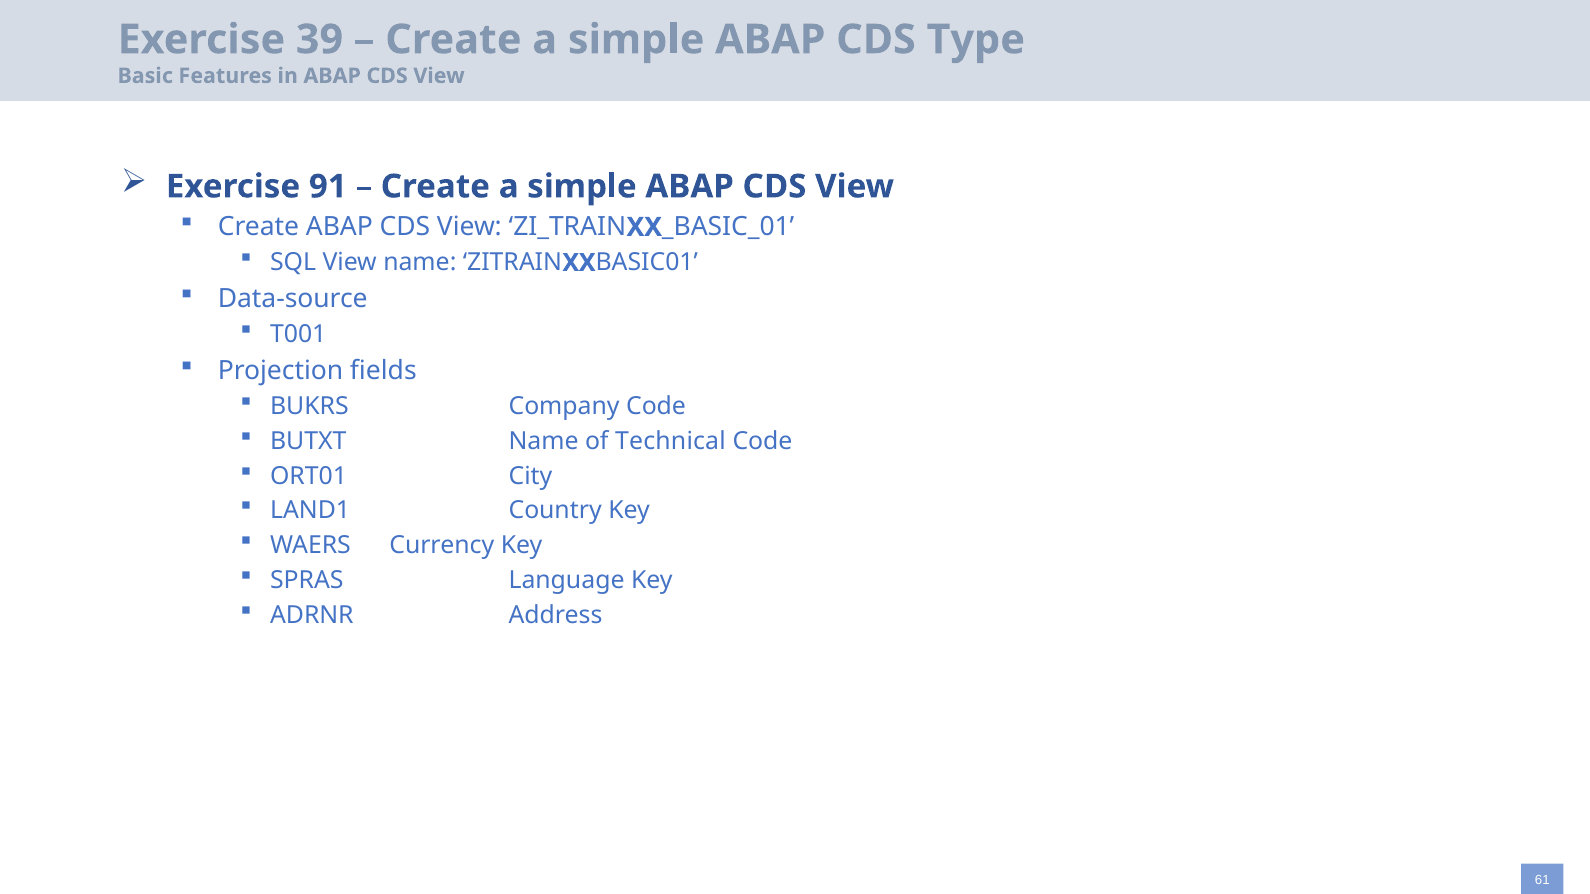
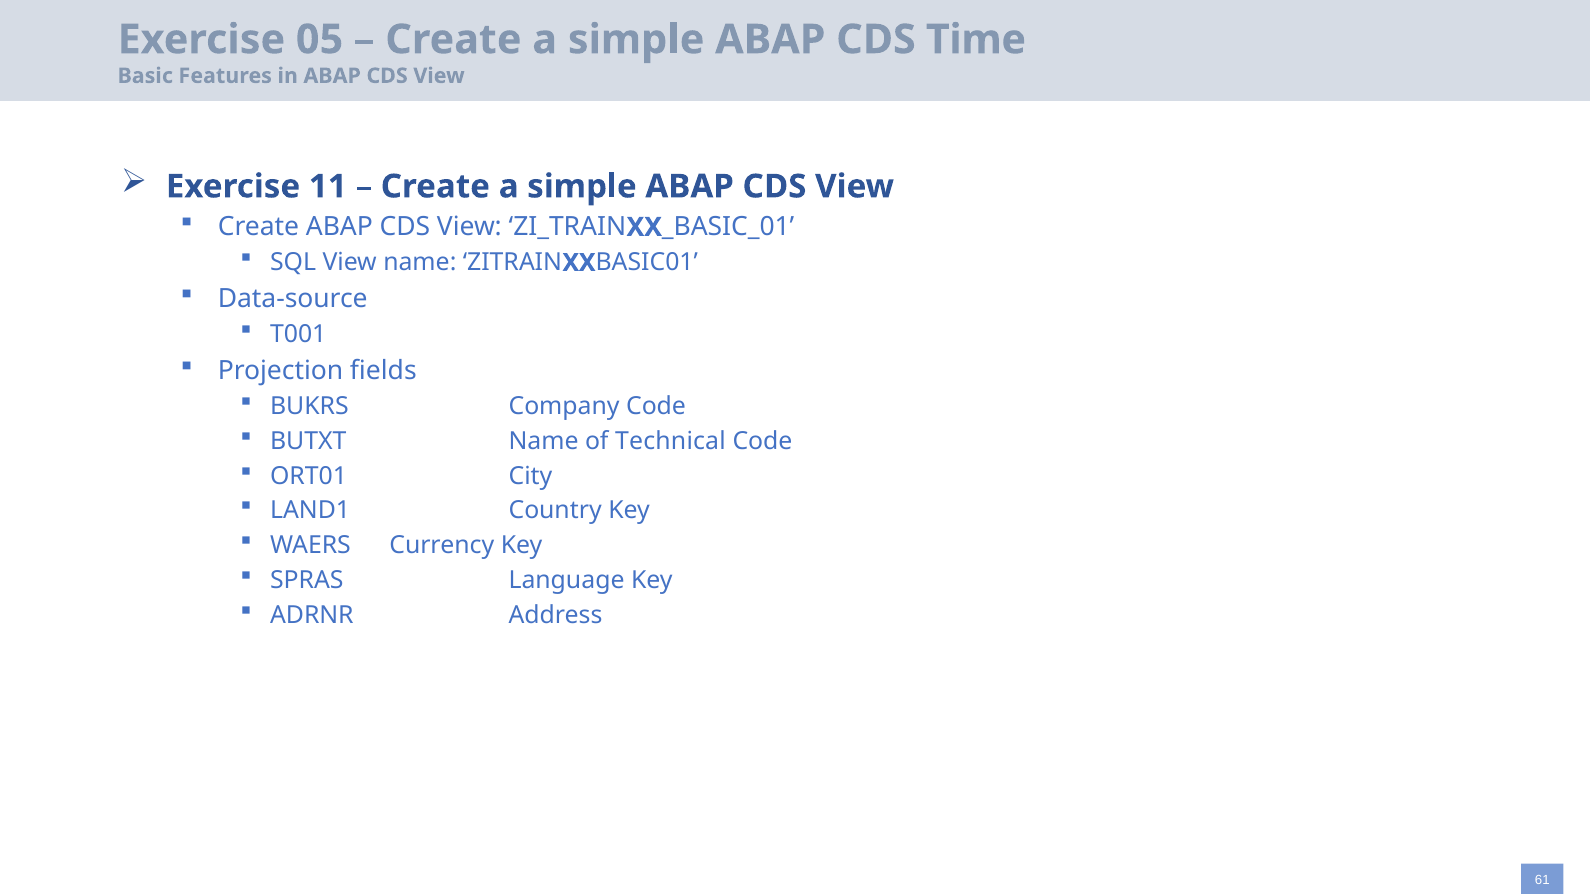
39: 39 -> 05 (320, 40)
Type: Type -> Time (976, 40)
91: 91 -> 11 (328, 187)
